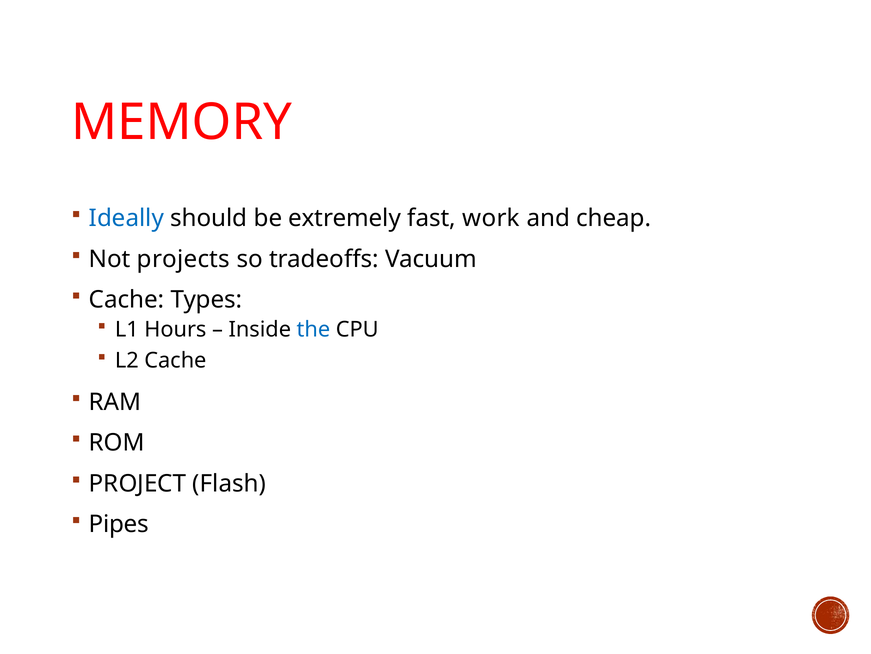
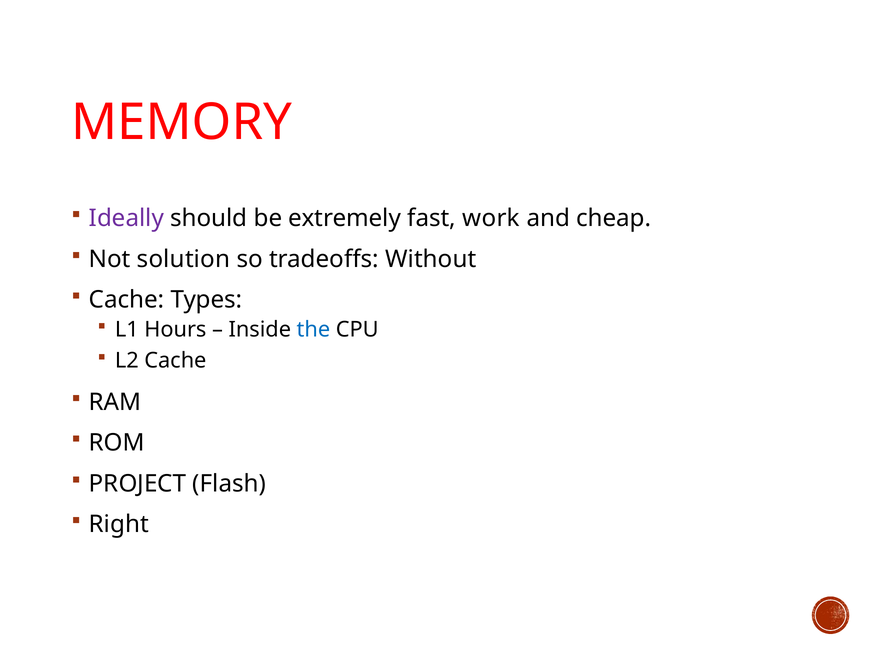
Ideally colour: blue -> purple (126, 218)
projects: projects -> solution (184, 259)
Vacuum: Vacuum -> Without (431, 259)
Pipes: Pipes -> Right (119, 524)
